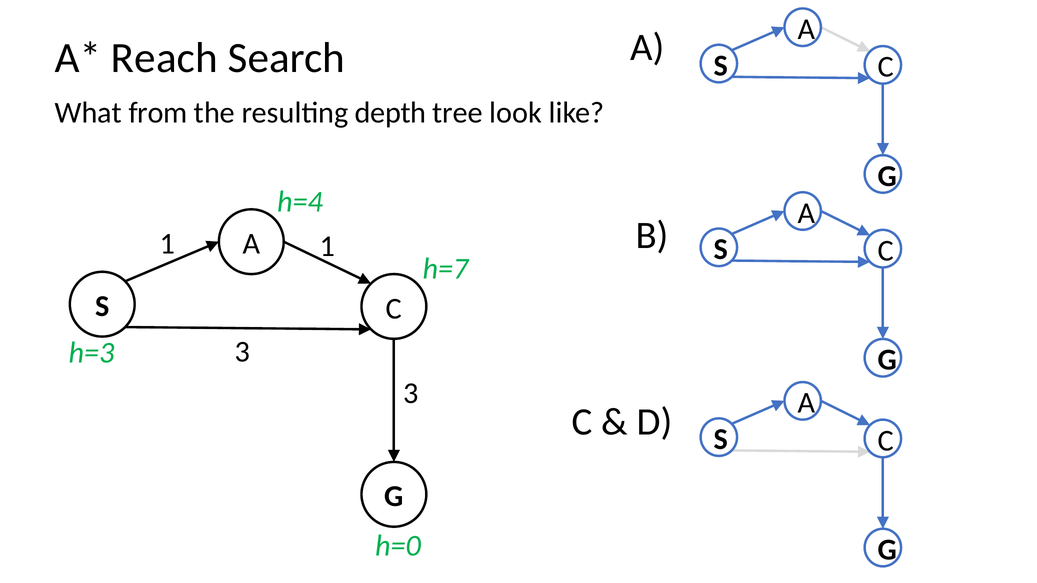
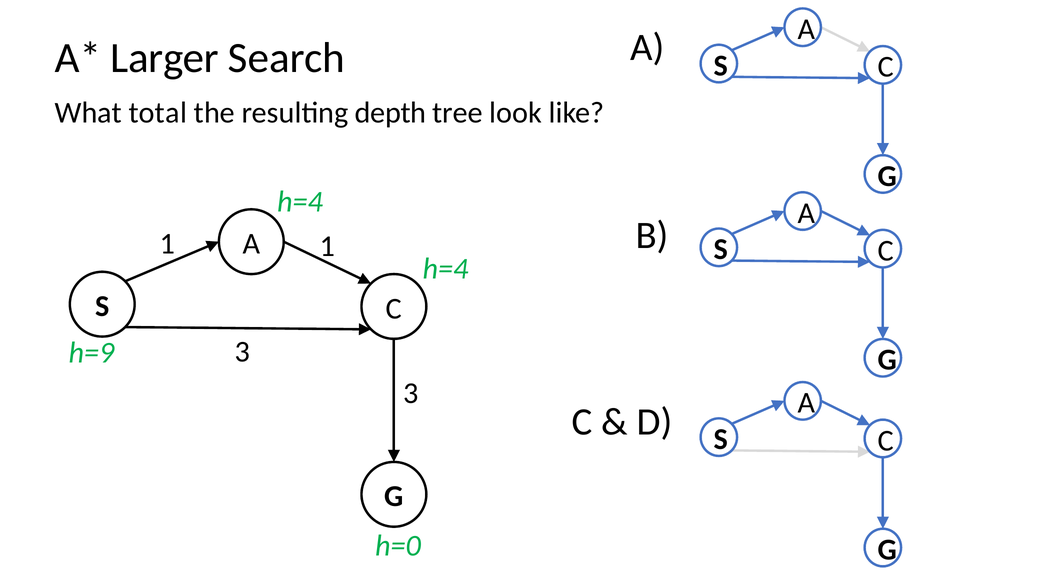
Reach: Reach -> Larger (165, 58)
from: from -> total (158, 113)
h=7: h=7 -> h=4 (446, 269)
h=3: h=3 -> h=9 (91, 353)
